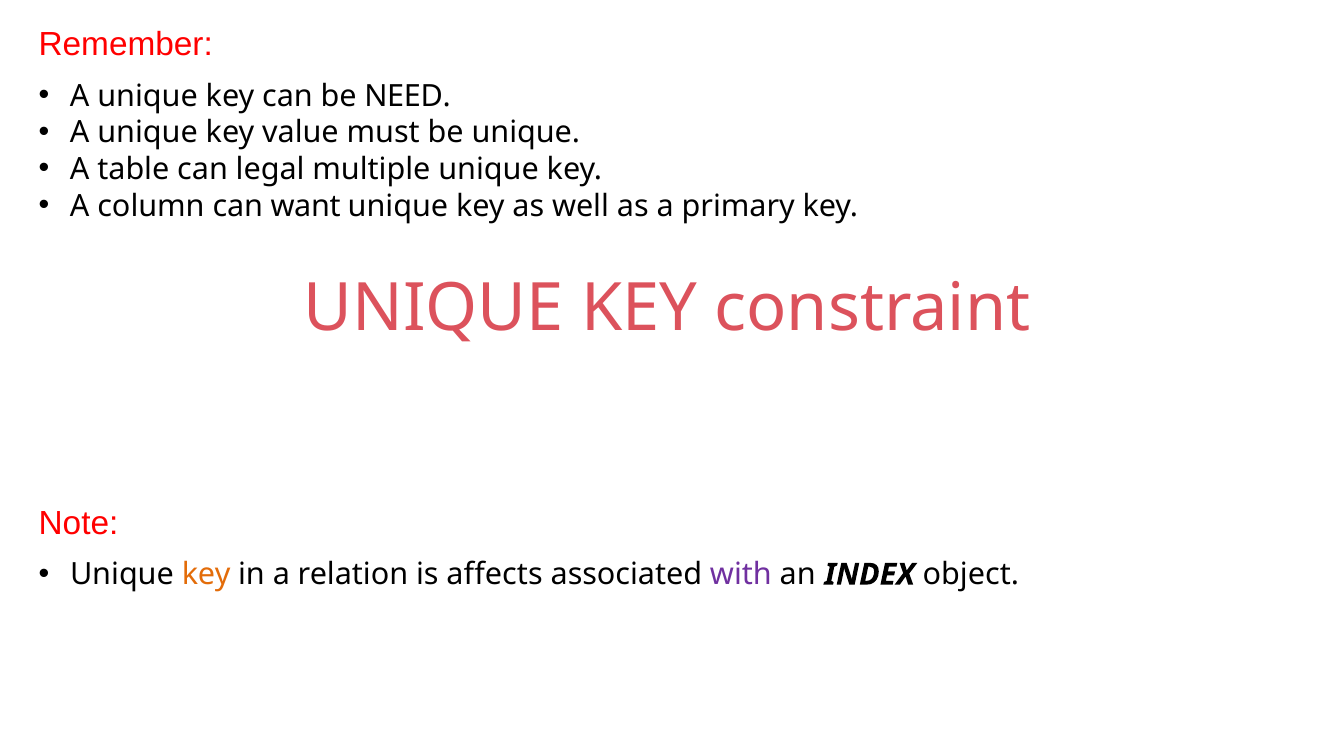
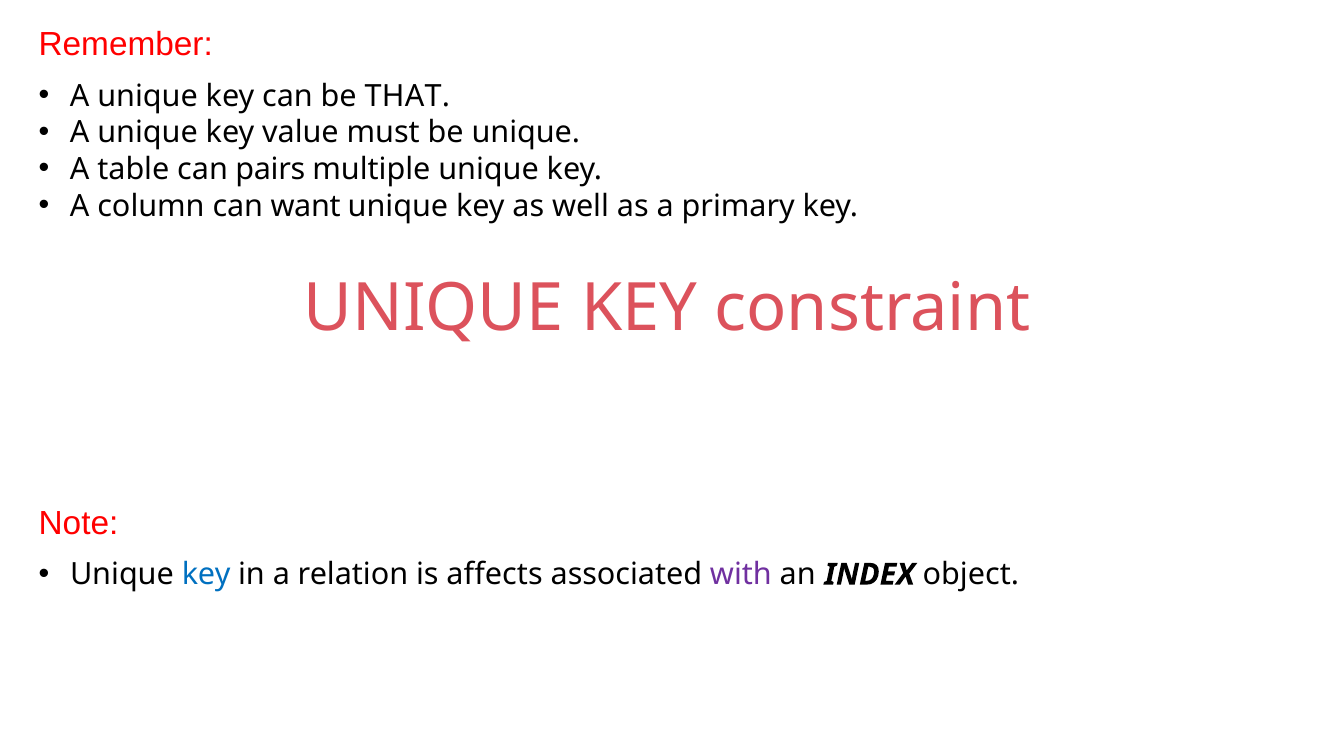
NEED: NEED -> THAT (407, 96)
legal: legal -> pairs (270, 169)
key colour: orange -> blue (206, 575)
